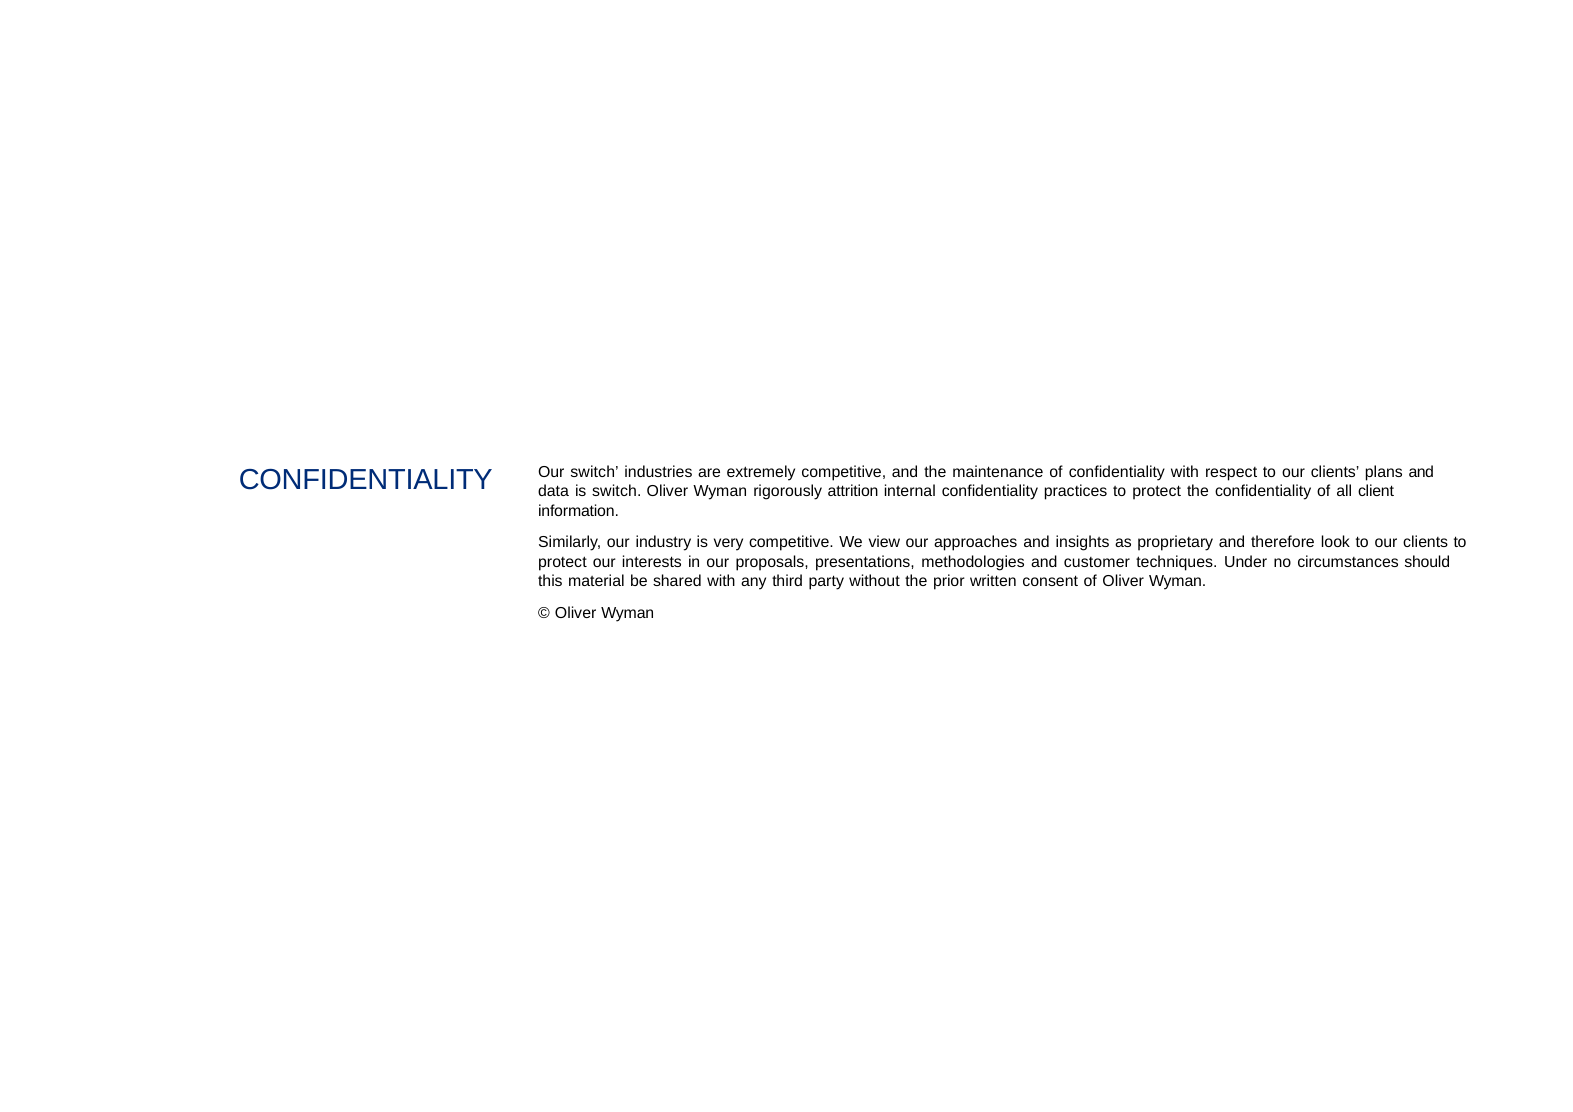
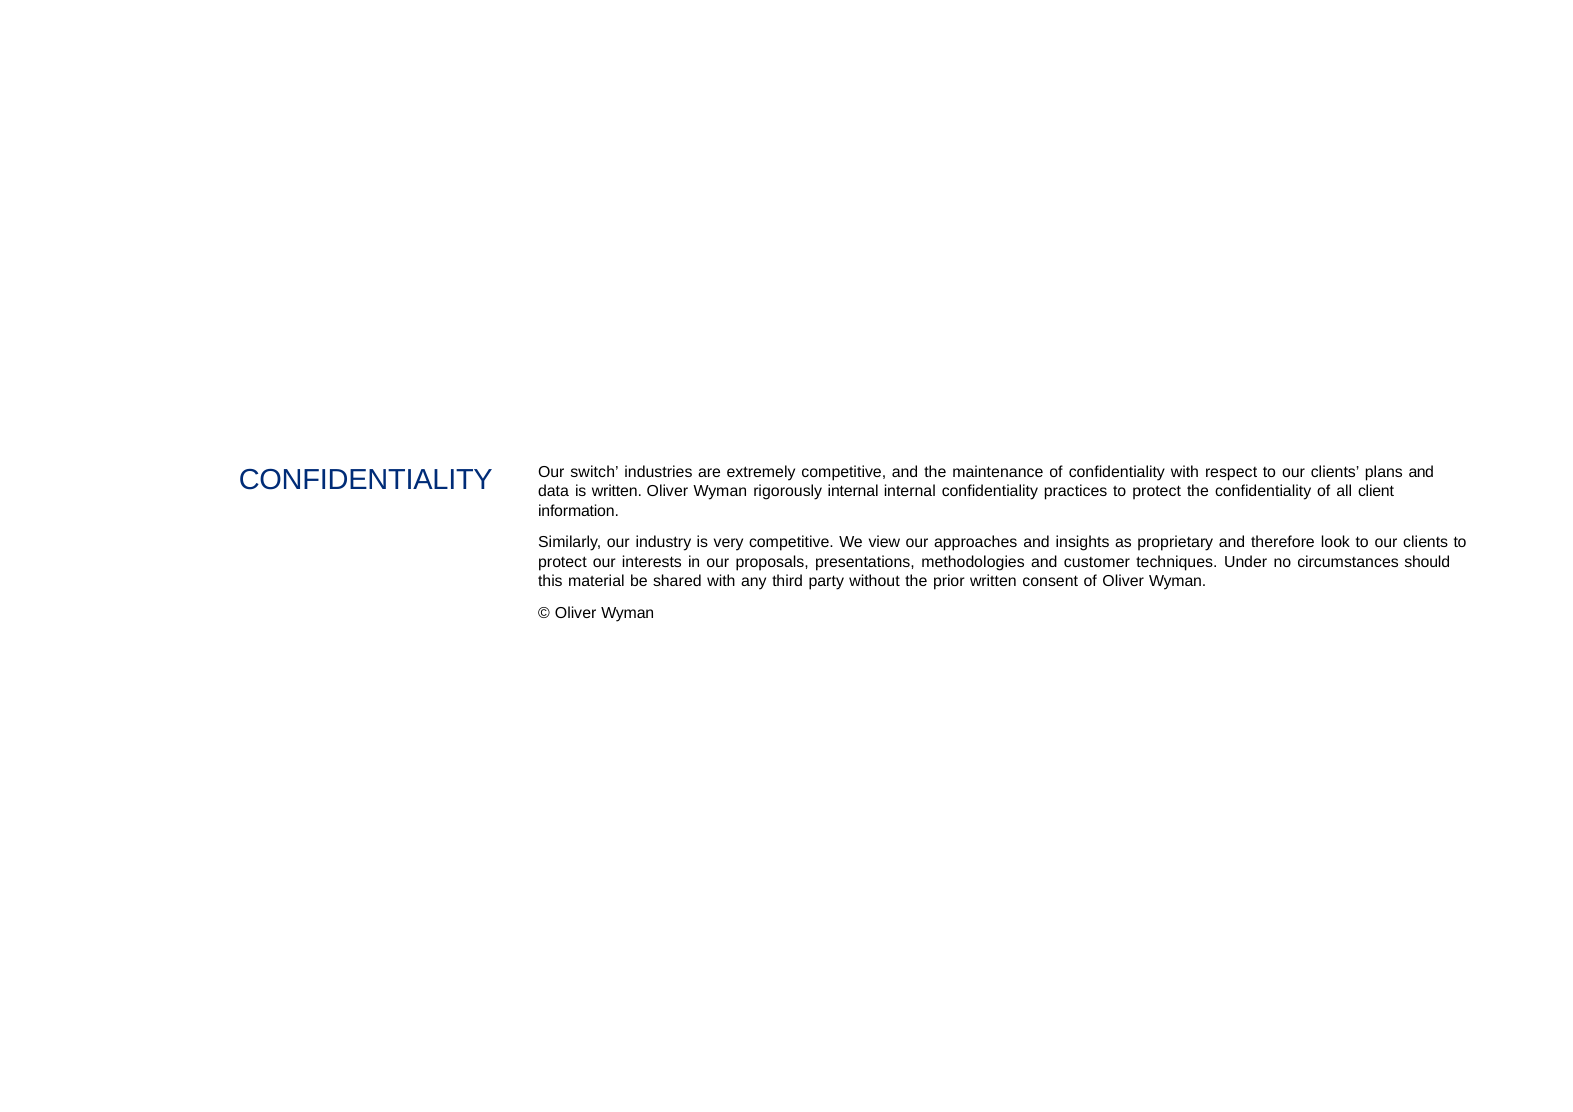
is switch: switch -> written (617, 492)
rigorously attrition: attrition -> internal (853, 492)
